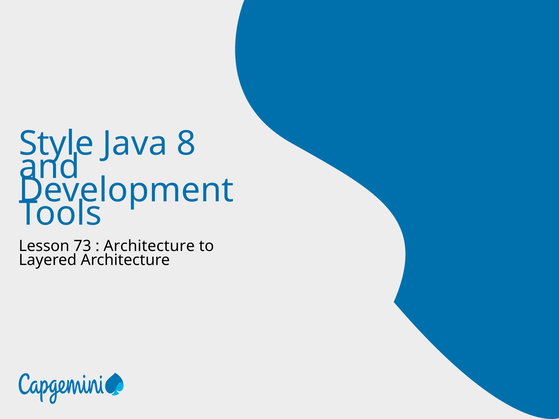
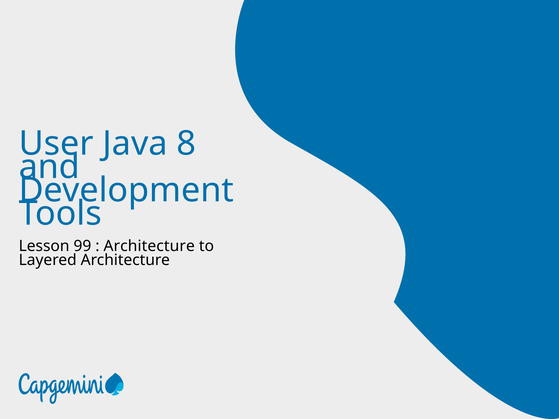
Style: Style -> User (56, 144)
73: 73 -> 99 (82, 246)
